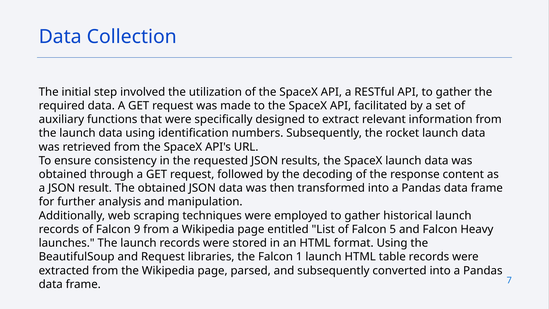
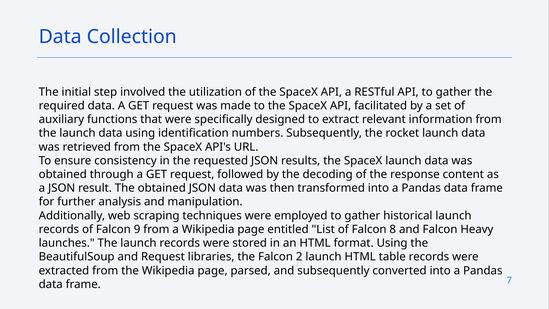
5: 5 -> 8 (393, 229)
1: 1 -> 2 (299, 257)
